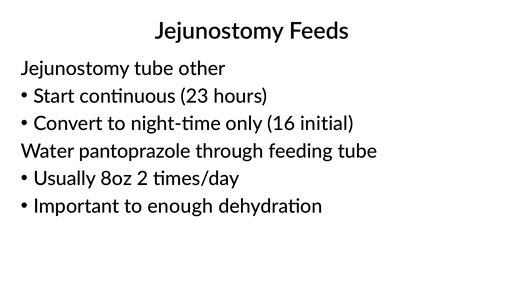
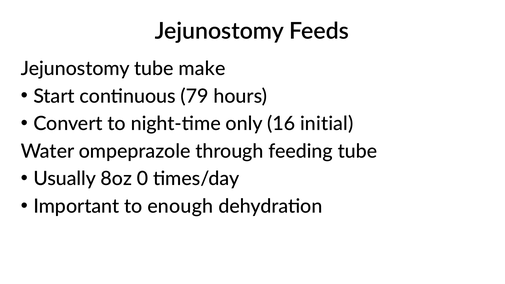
other: other -> make (202, 69)
23: 23 -> 79 (195, 96)
pantoprazole: pantoprazole -> ompeprazole (135, 151)
2: 2 -> 0 (142, 179)
